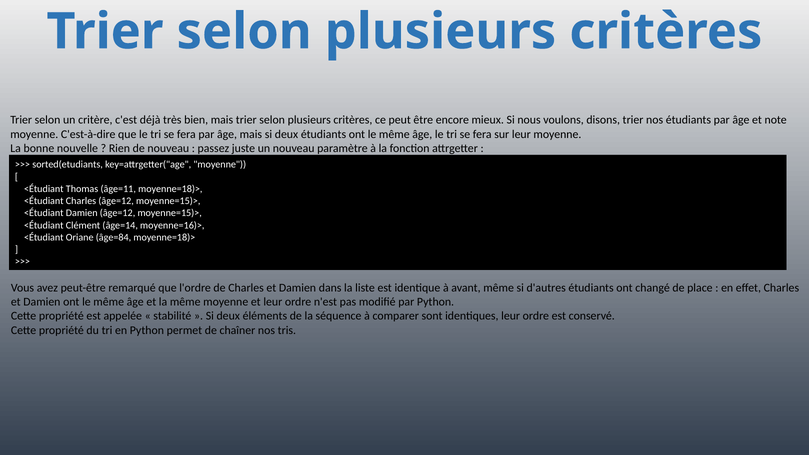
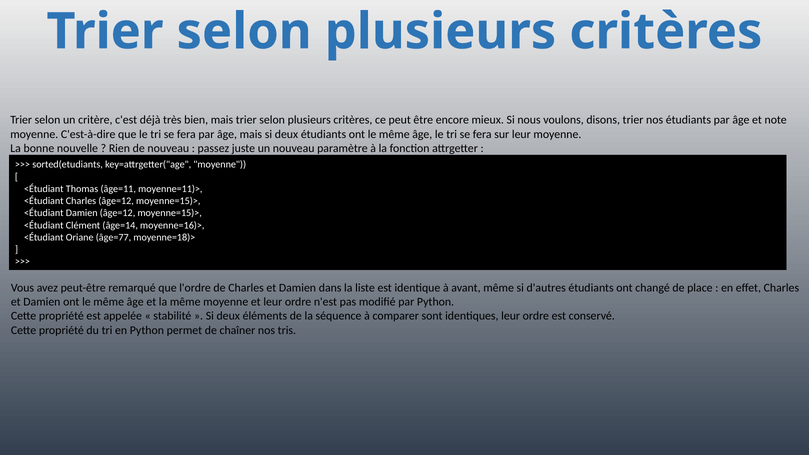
âge=11 moyenne=18)>: moyenne=18)> -> moyenne=11)> (170, 189)
âge=84: âge=84 -> âge=77 (113, 237)
